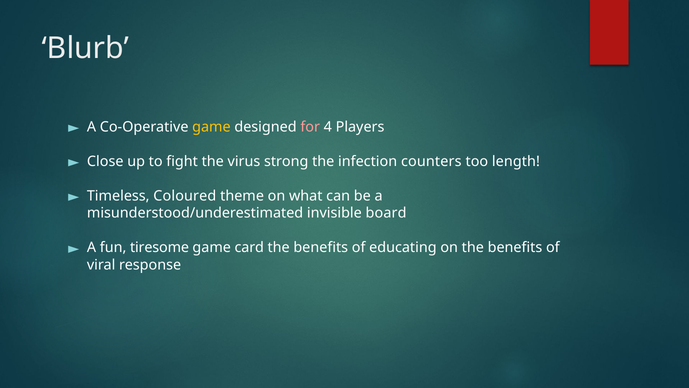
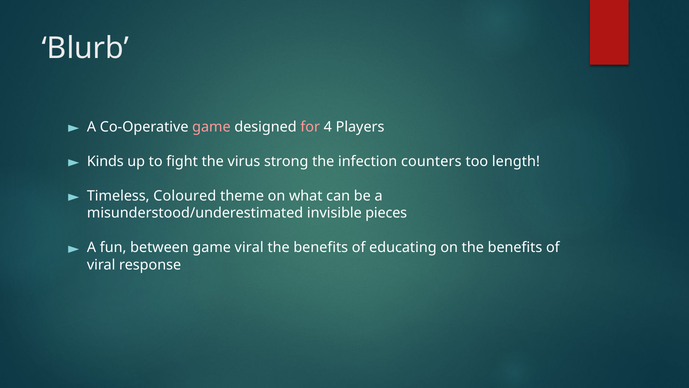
game colour: yellow -> pink (211, 127)
Close: Close -> Kinds (105, 161)
board: board -> pieces (386, 213)
tiresome: tiresome -> between (159, 247)
game card: card -> viral (249, 247)
